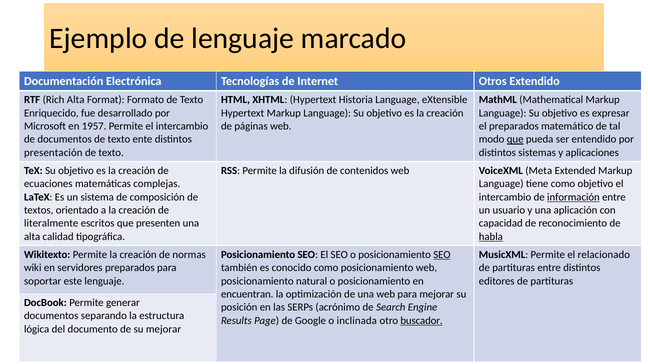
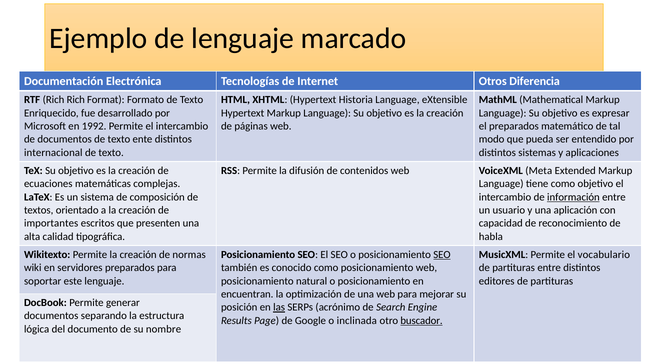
Extendido: Extendido -> Diferencia (535, 81)
Rich Alta: Alta -> Rich (76, 100)
1957: 1957 -> 1992 (94, 126)
que underline: present -> none (515, 140)
presentación: presentación -> internacional (53, 153)
literalmente: literalmente -> importantes (51, 224)
habla underline: present -> none (491, 237)
relacionado: relacionado -> vocabulario (604, 255)
las underline: none -> present (279, 308)
su mejorar: mejorar -> nombre (164, 330)
